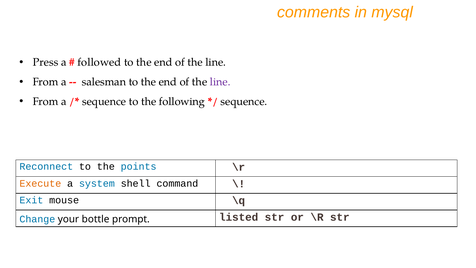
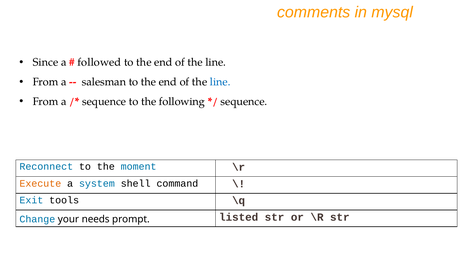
Press: Press -> Since (46, 62)
line colour: purple -> blue (220, 82)
points: points -> moment (139, 167)
mouse: mouse -> tools (64, 200)
bottle: bottle -> needs (96, 219)
